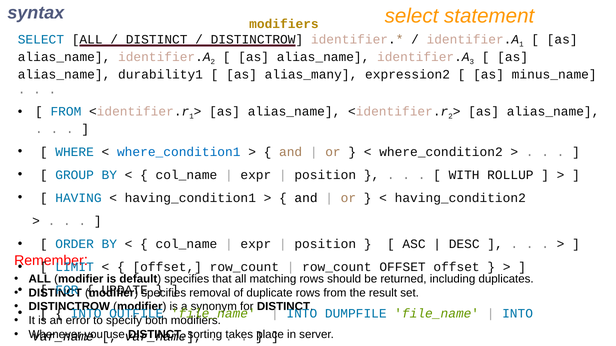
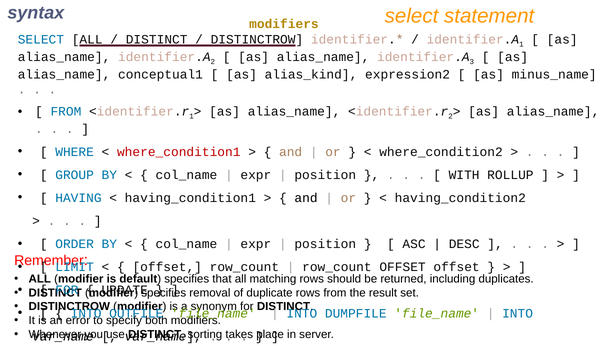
durability1: durability1 -> conceptual1 (161, 74)
alias_many: alias_many -> alias_kind (311, 74)
where_condition1 colour: blue -> red (179, 152)
